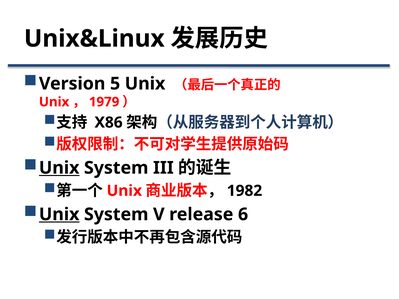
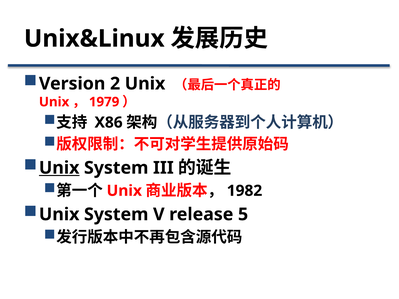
5: 5 -> 2 (115, 84)
Unix underline: present -> none (59, 215)
6: 6 -> 5 (243, 215)
